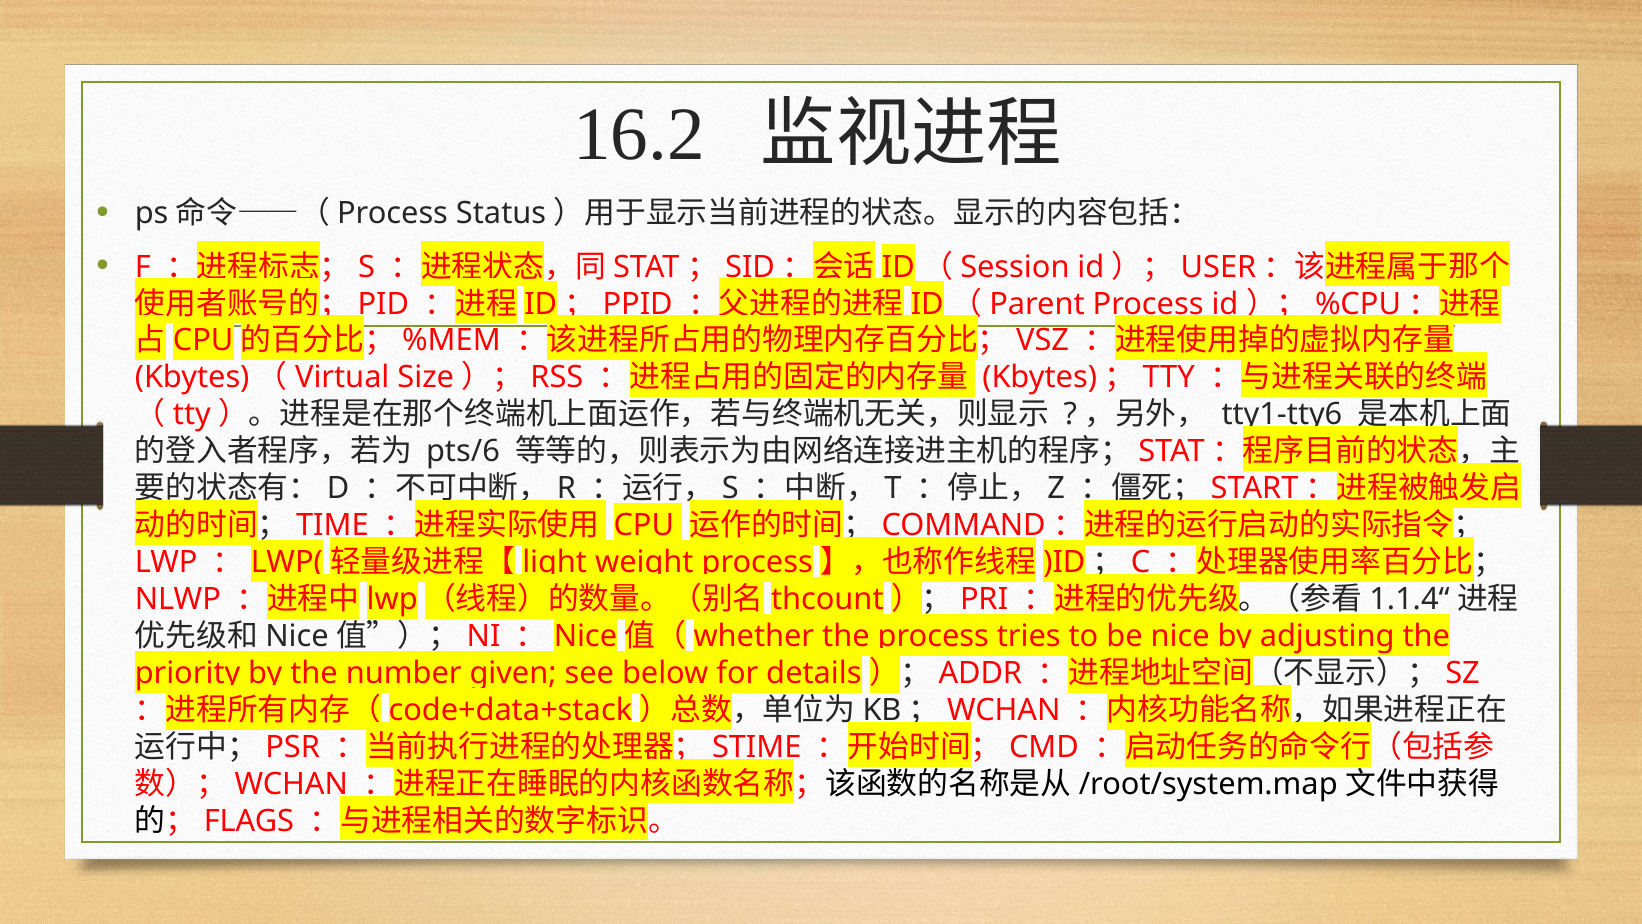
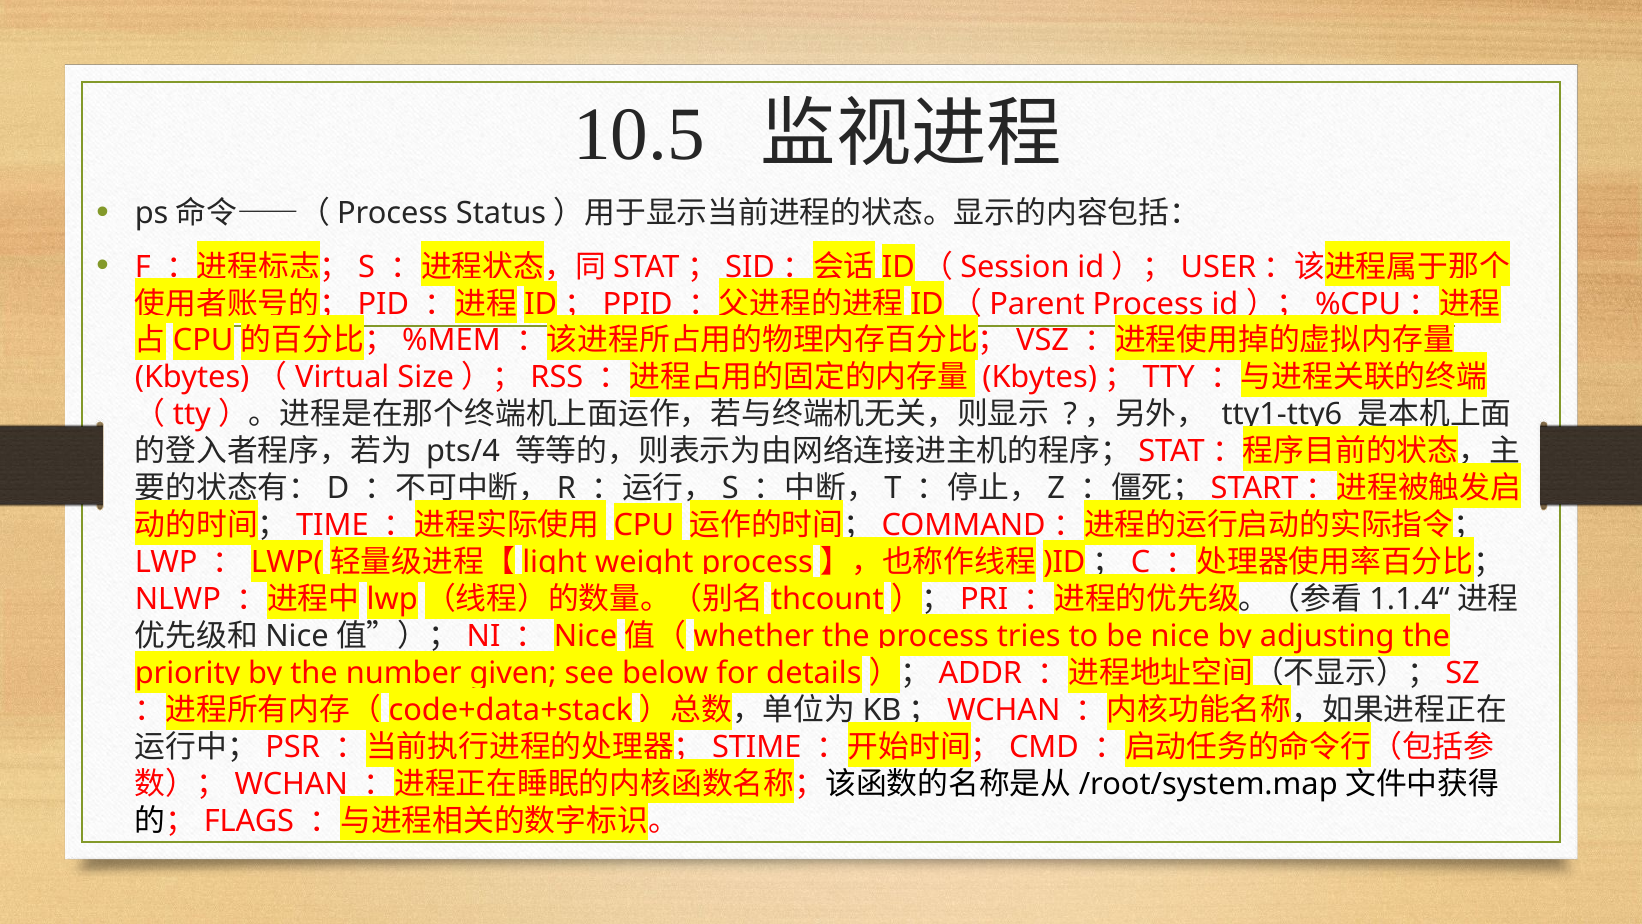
16.2: 16.2 -> 10.5 (639, 134)
pts/6: pts/6 -> pts/4 (463, 452)
